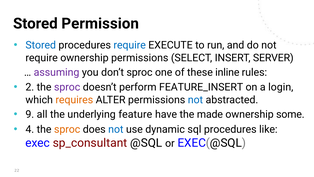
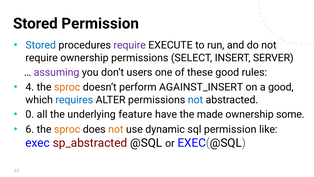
require colour: blue -> purple (130, 45)
don’t sproc: sproc -> users (139, 72)
these inline: inline -> good (227, 72)
2: 2 -> 4 (30, 87)
sproc colour: purple -> orange (67, 87)
FEATURE_INSERT: FEATURE_INSERT -> AGAINST_INSERT (201, 87)
a login: login -> good (281, 87)
requires colour: orange -> blue (74, 100)
9: 9 -> 0 (30, 114)
4: 4 -> 6 (30, 129)
not colour: blue -> orange (116, 129)
sql procedures: procedures -> permission (230, 129)
sp_consultant: sp_consultant -> sp_abstracted (90, 143)
